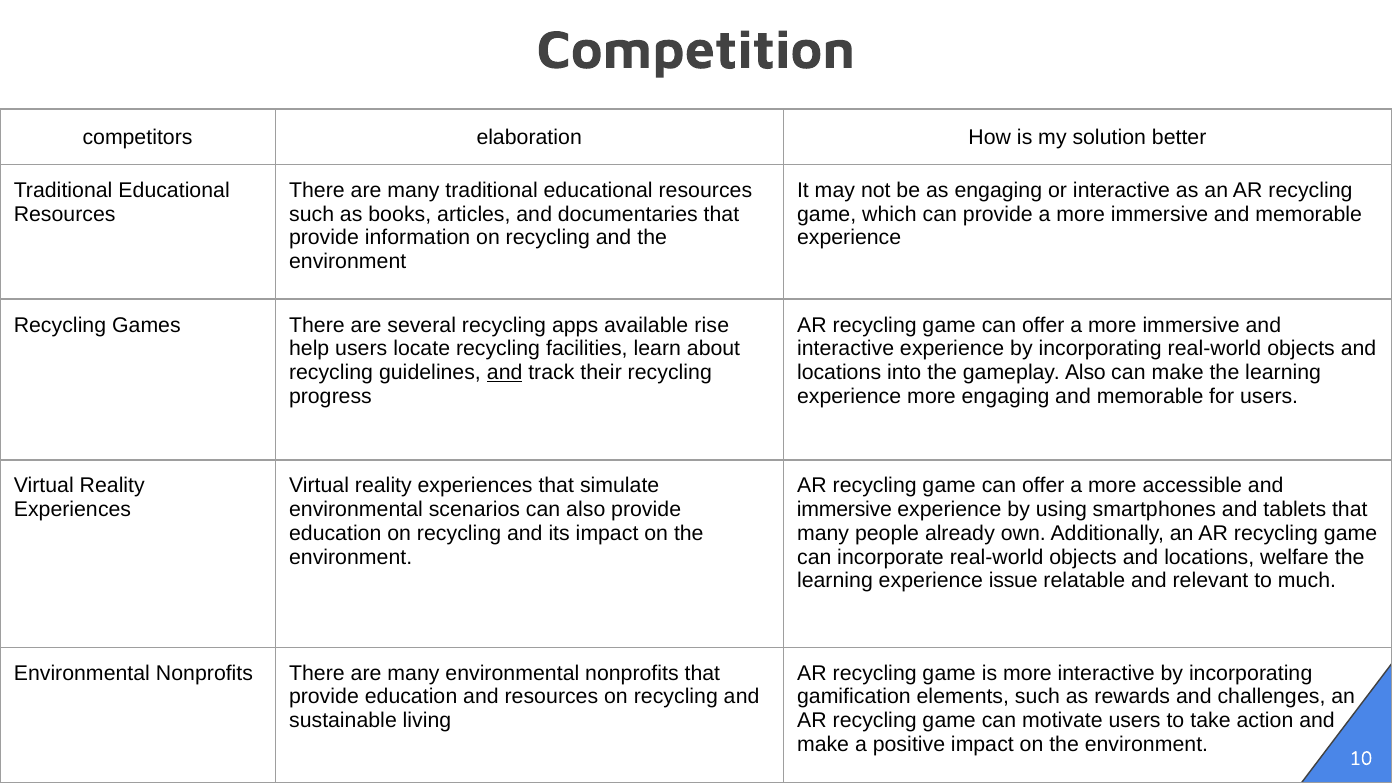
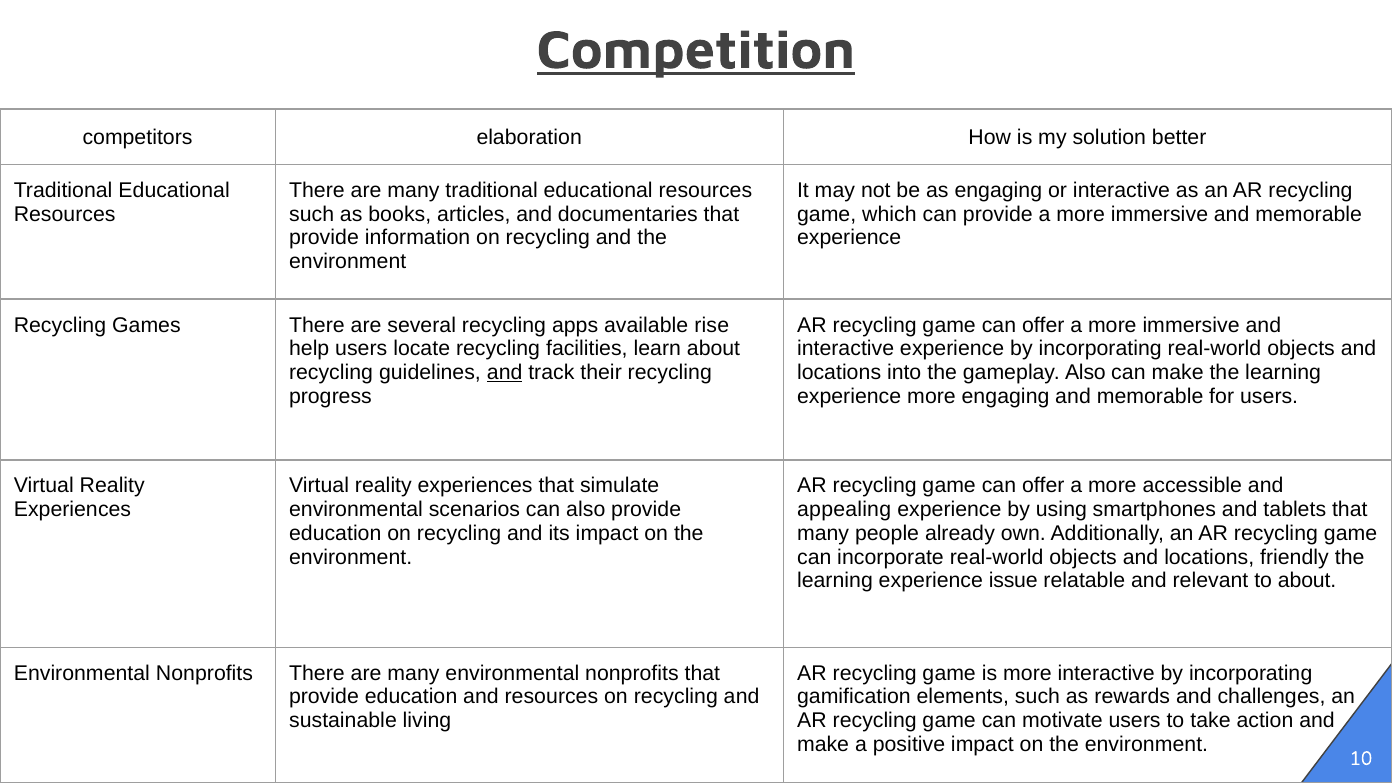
Competition underline: none -> present (696, 50)
immersive: immersive -> appealing (844, 510)
welfare: welfare -> friendly (1294, 557)
to much: much -> about (1307, 581)
